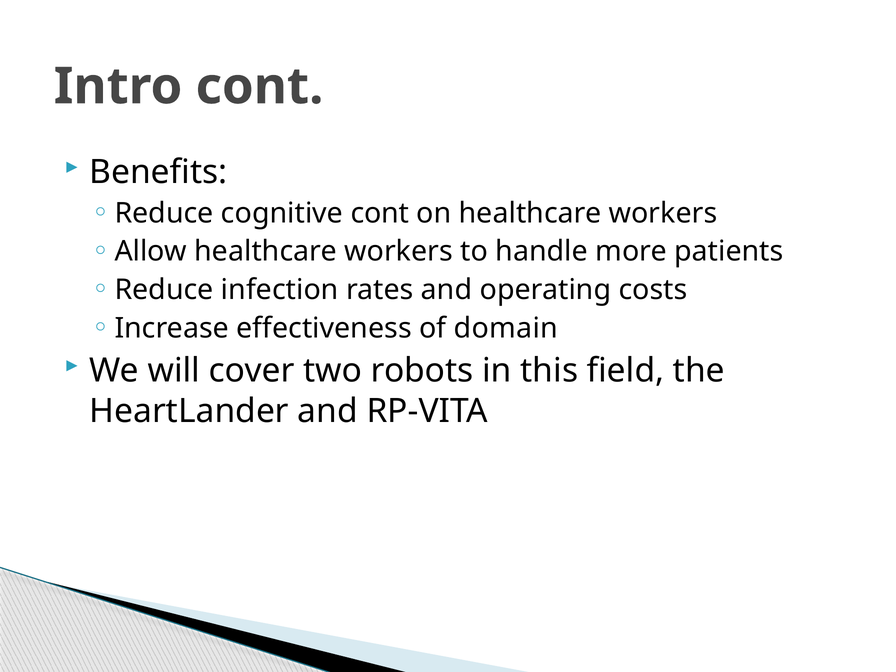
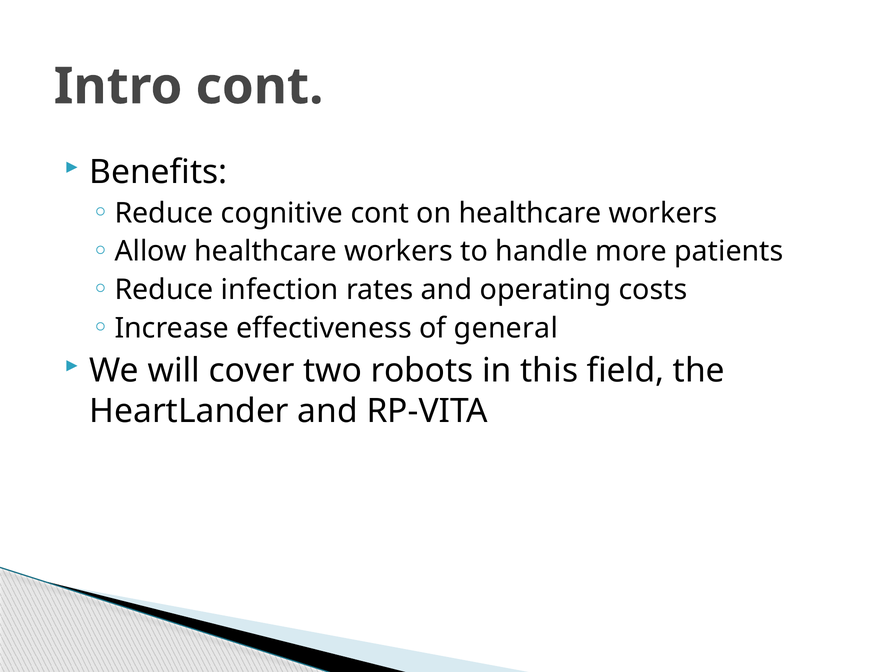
domain: domain -> general (506, 328)
